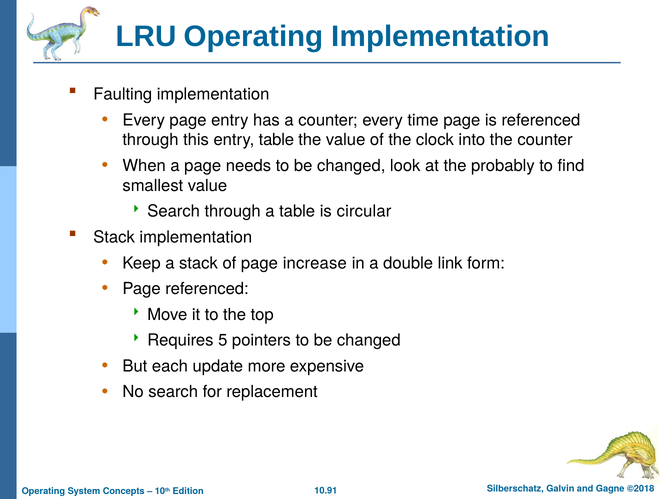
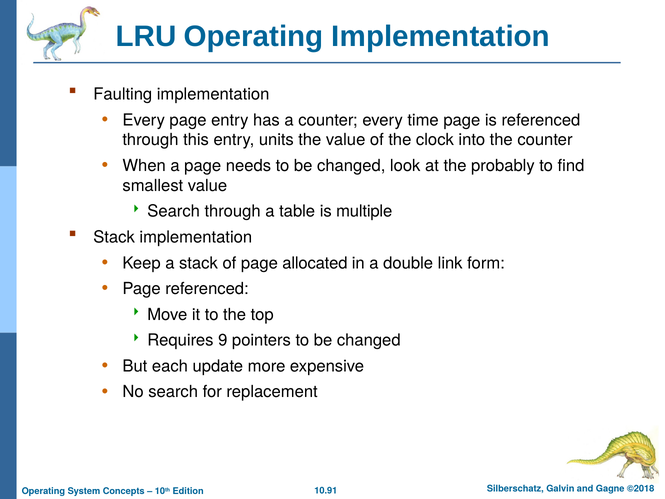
entry table: table -> units (276, 140)
circular: circular -> multiple (364, 211)
increase: increase -> allocated (315, 263)
5: 5 -> 9 (223, 340)
